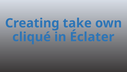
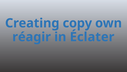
take: take -> copy (77, 23)
cliqué: cliqué -> réagir (32, 37)
